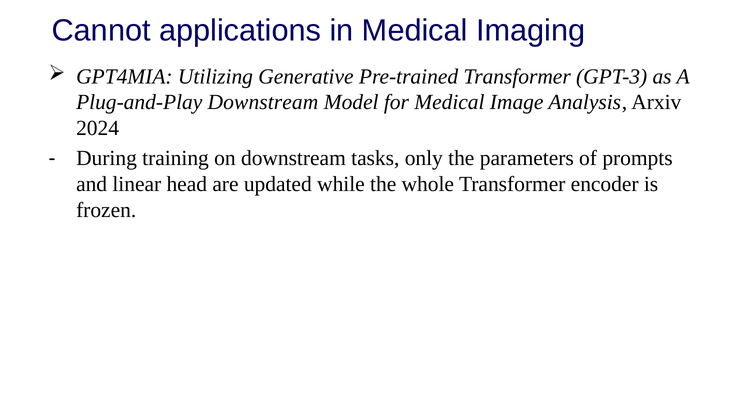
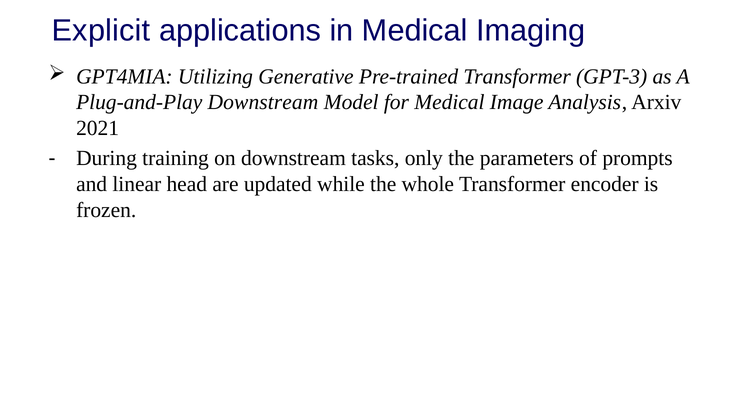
Cannot: Cannot -> Explicit (101, 30)
2024: 2024 -> 2021 (98, 128)
